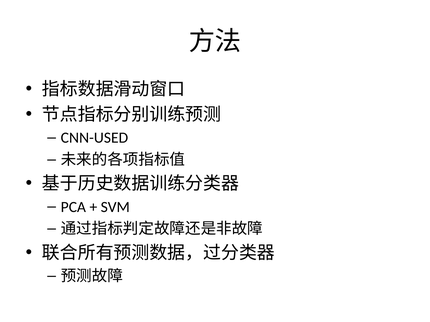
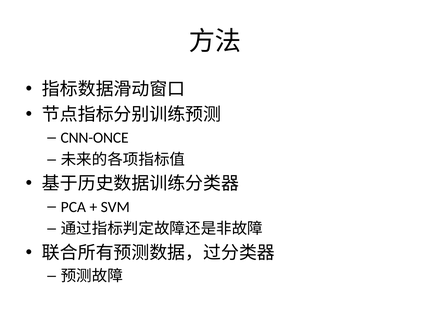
CNN-USED: CNN-USED -> CNN-ONCE (95, 138)
